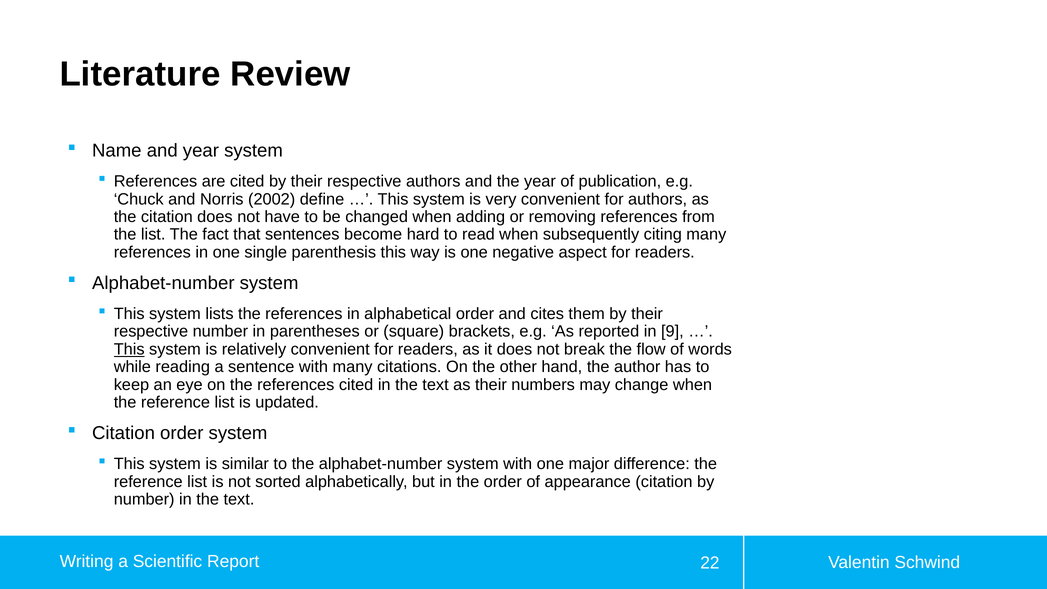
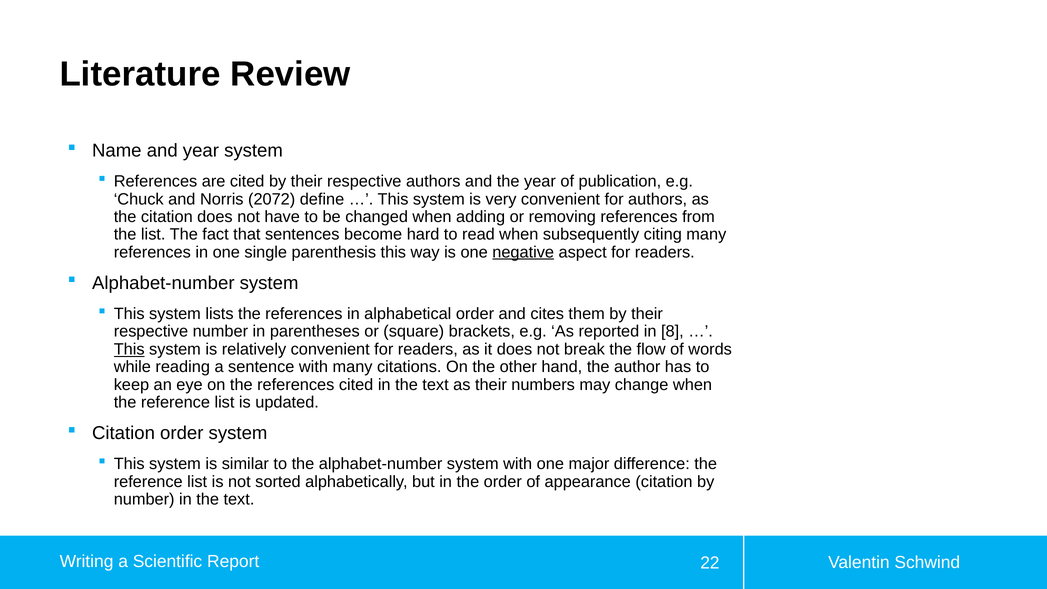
2002: 2002 -> 2072 (272, 199)
negative underline: none -> present (523, 252)
9: 9 -> 8 (672, 332)
